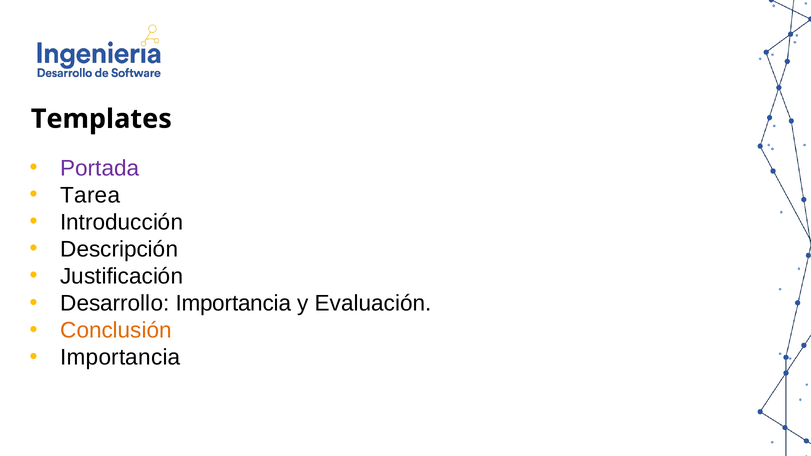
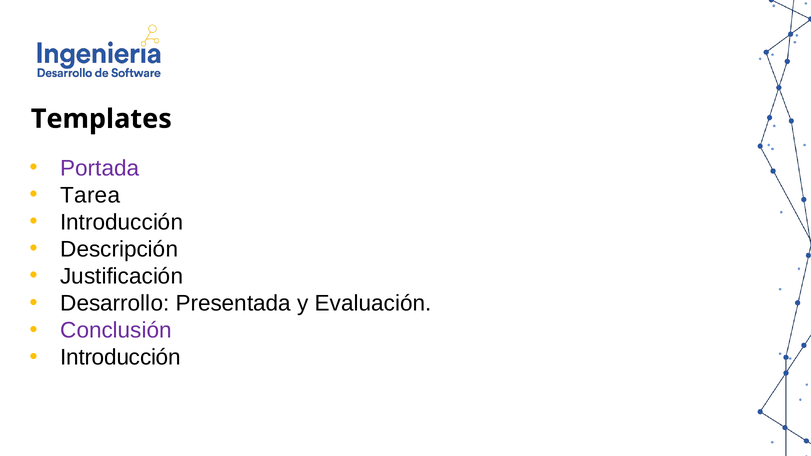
Desarrollo Importancia: Importancia -> Presentada (233, 303)
Conclusión colour: orange -> purple (116, 330)
Importancia: Importancia -> Introducción (121, 358)
